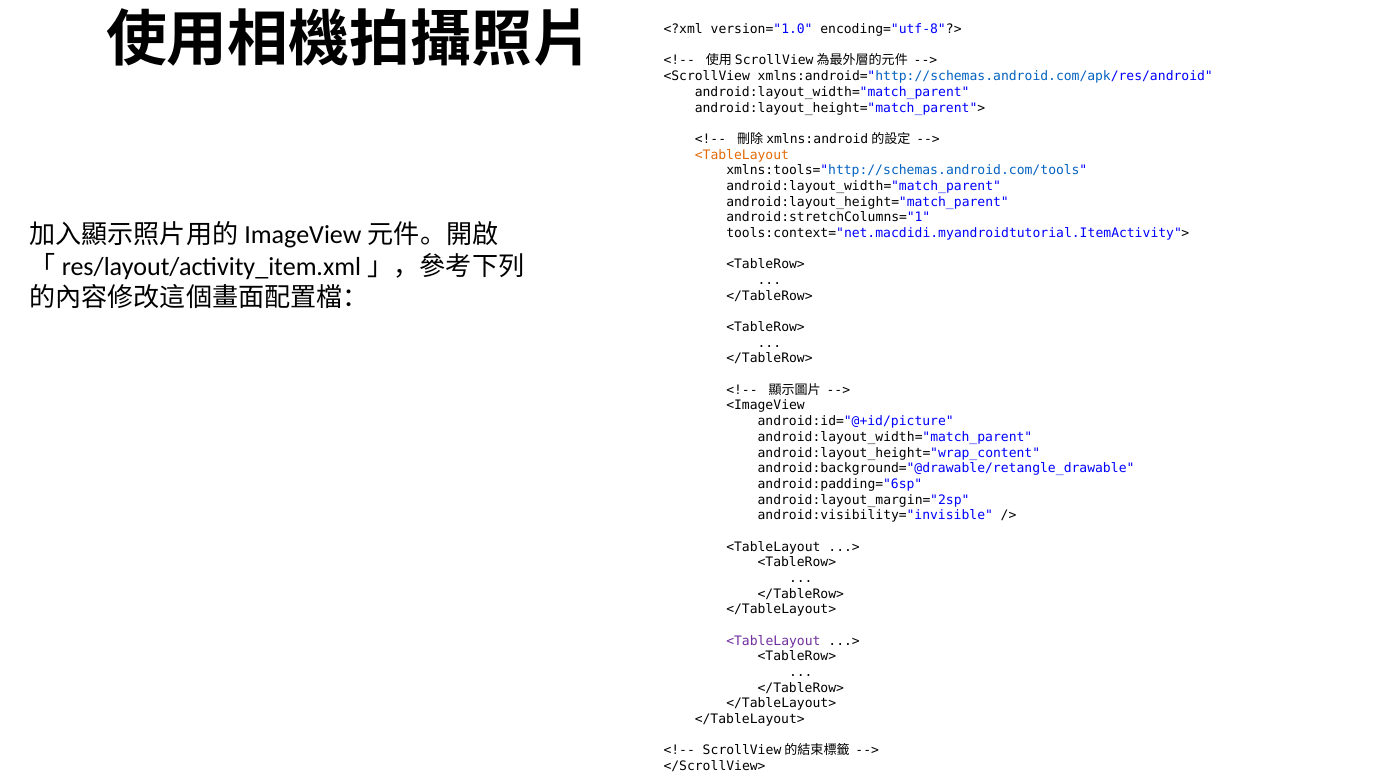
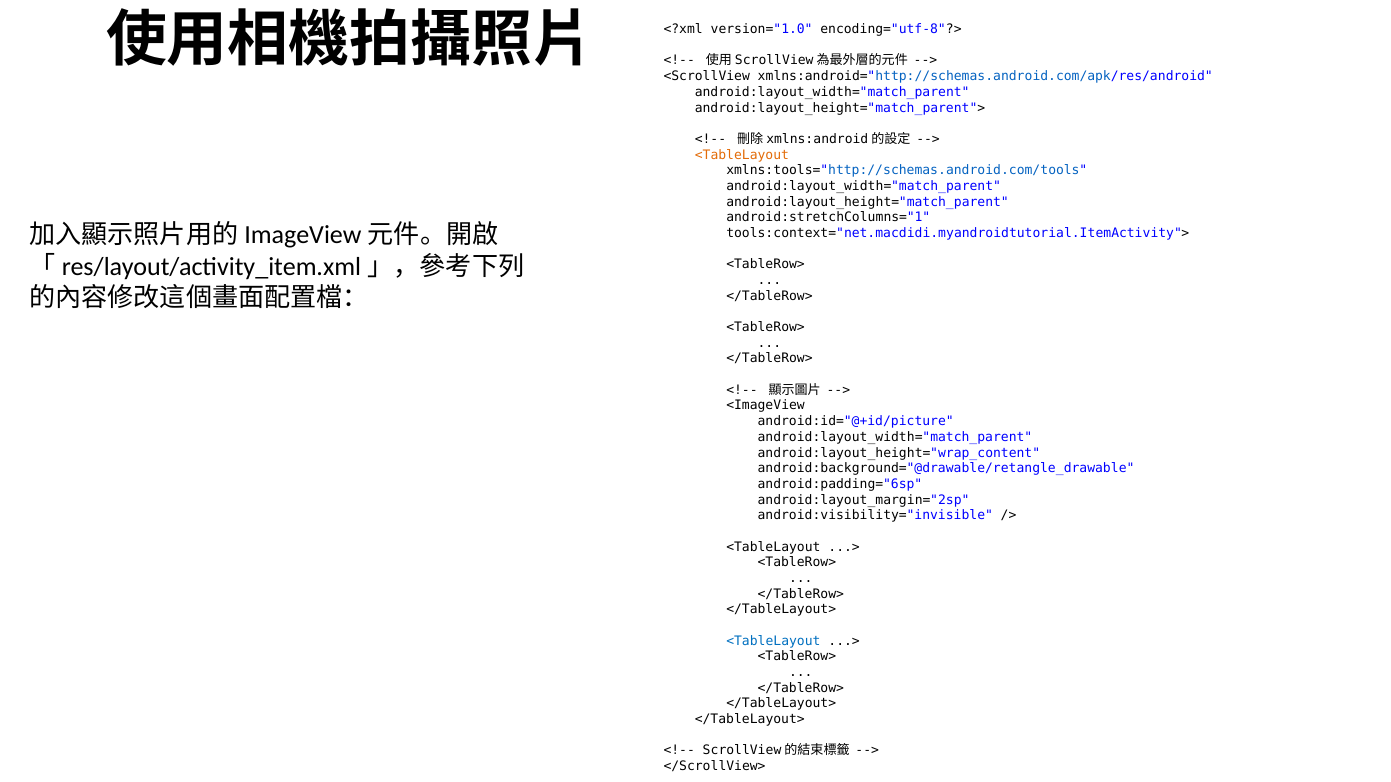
<TableLayout colour: purple -> blue (773, 641)
